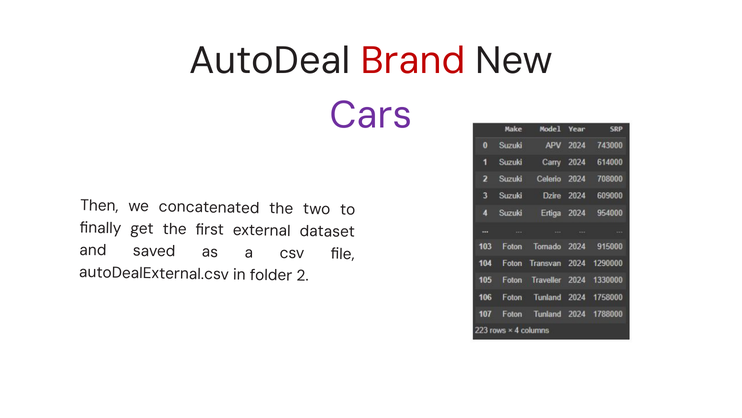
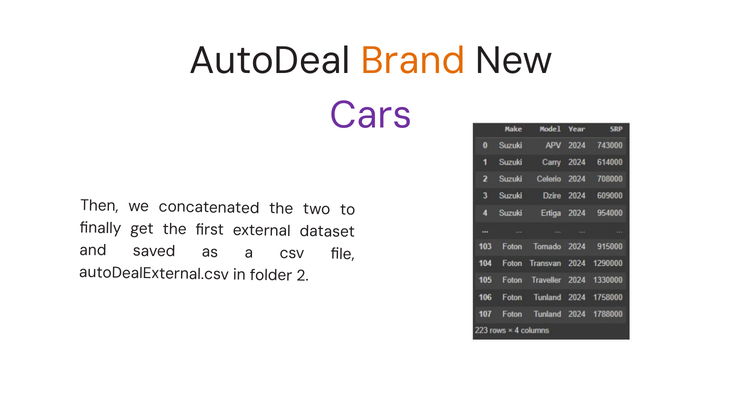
Brand colour: red -> orange (413, 61)
